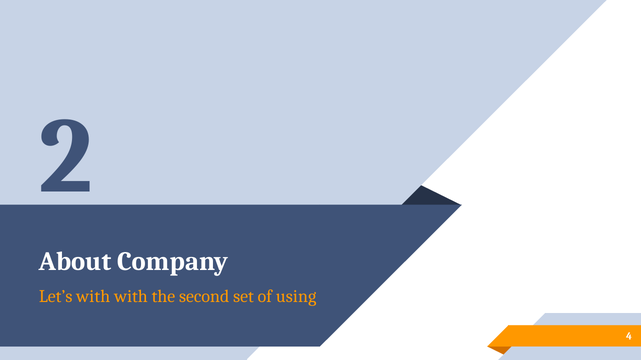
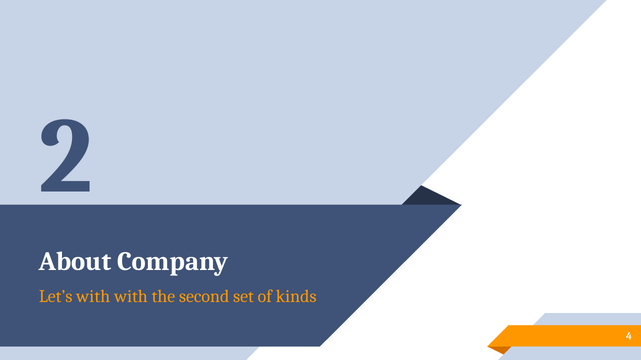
using: using -> kinds (296, 297)
